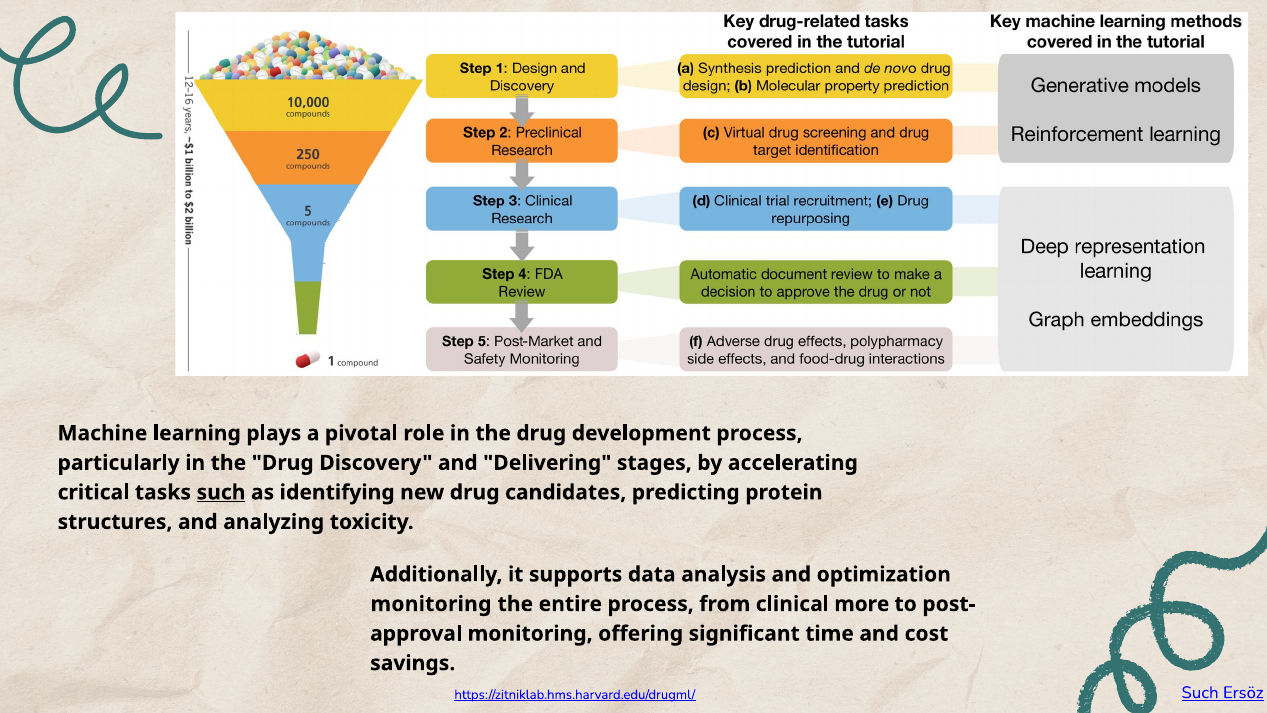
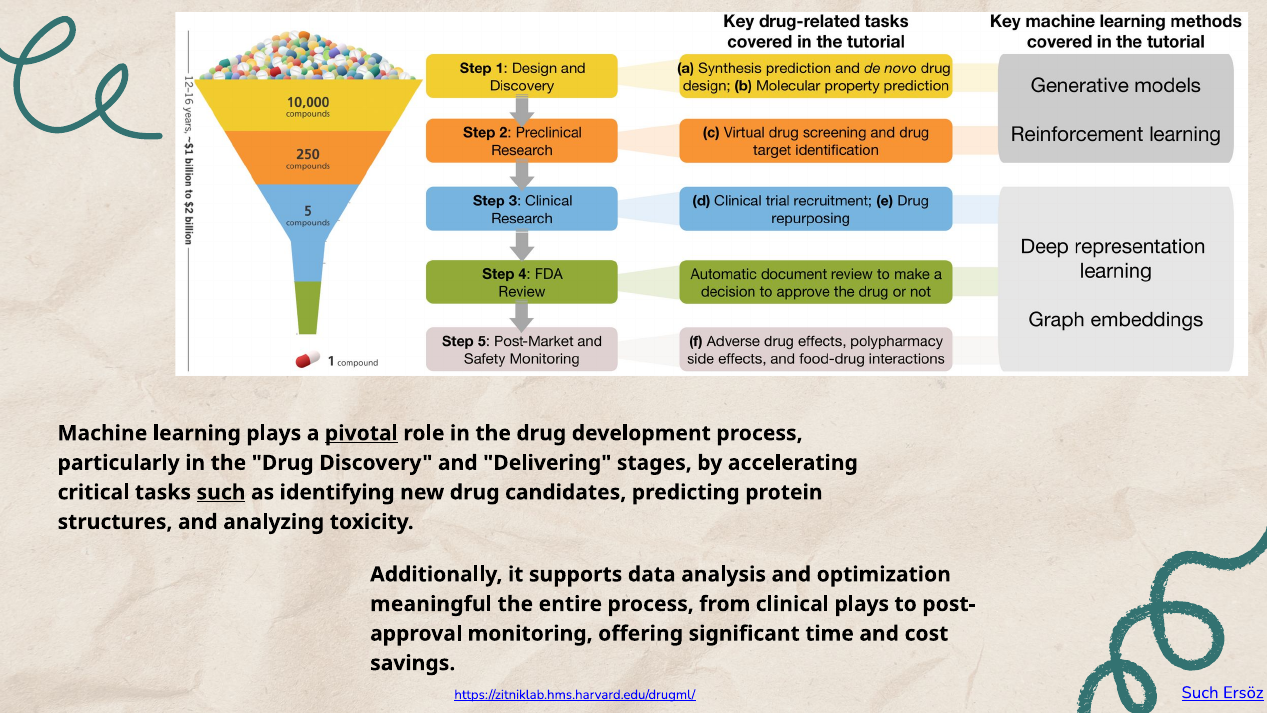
pivotal underline: none -> present (361, 433)
monitoring: monitoring -> meaningful (431, 604)
clinical more: more -> plays (862, 604)
